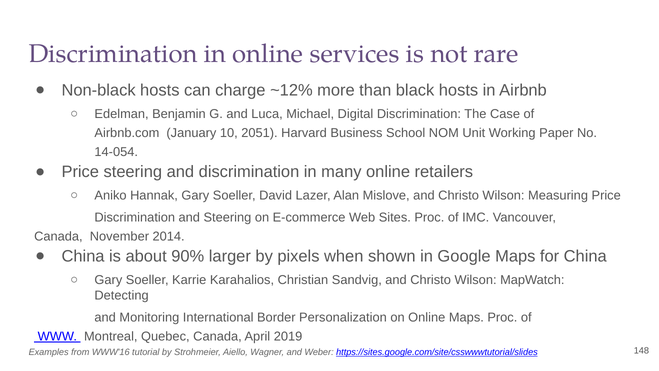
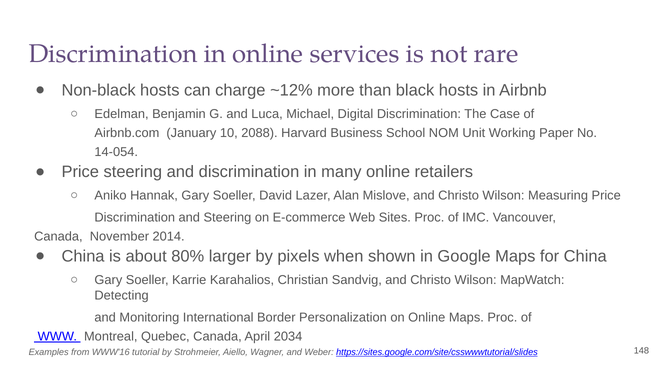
2051: 2051 -> 2088 (259, 133)
90%: 90% -> 80% (188, 256)
2019: 2019 -> 2034 (288, 336)
